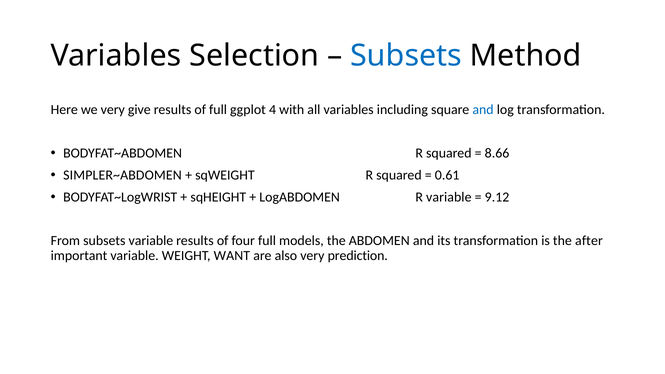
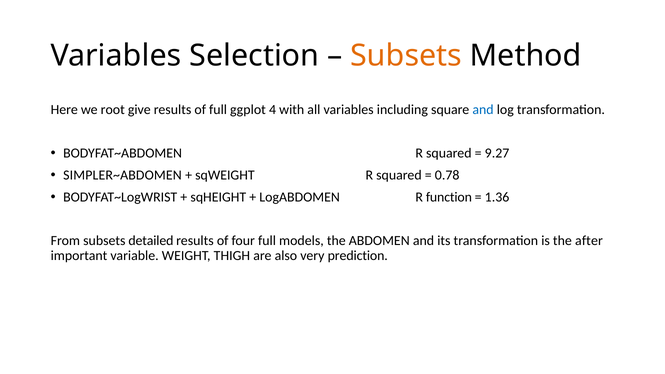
Subsets colour: blue -> orange (406, 56)
we very: very -> root (113, 109)
8.66: 8.66 -> 9.27 (497, 153)
0.61: 0.61 -> 0.78 (447, 175)
R variable: variable -> function (449, 197)
9.12: 9.12 -> 1.36 (497, 197)
subsets variable: variable -> detailed (151, 241)
WANT: WANT -> THIGH (232, 256)
